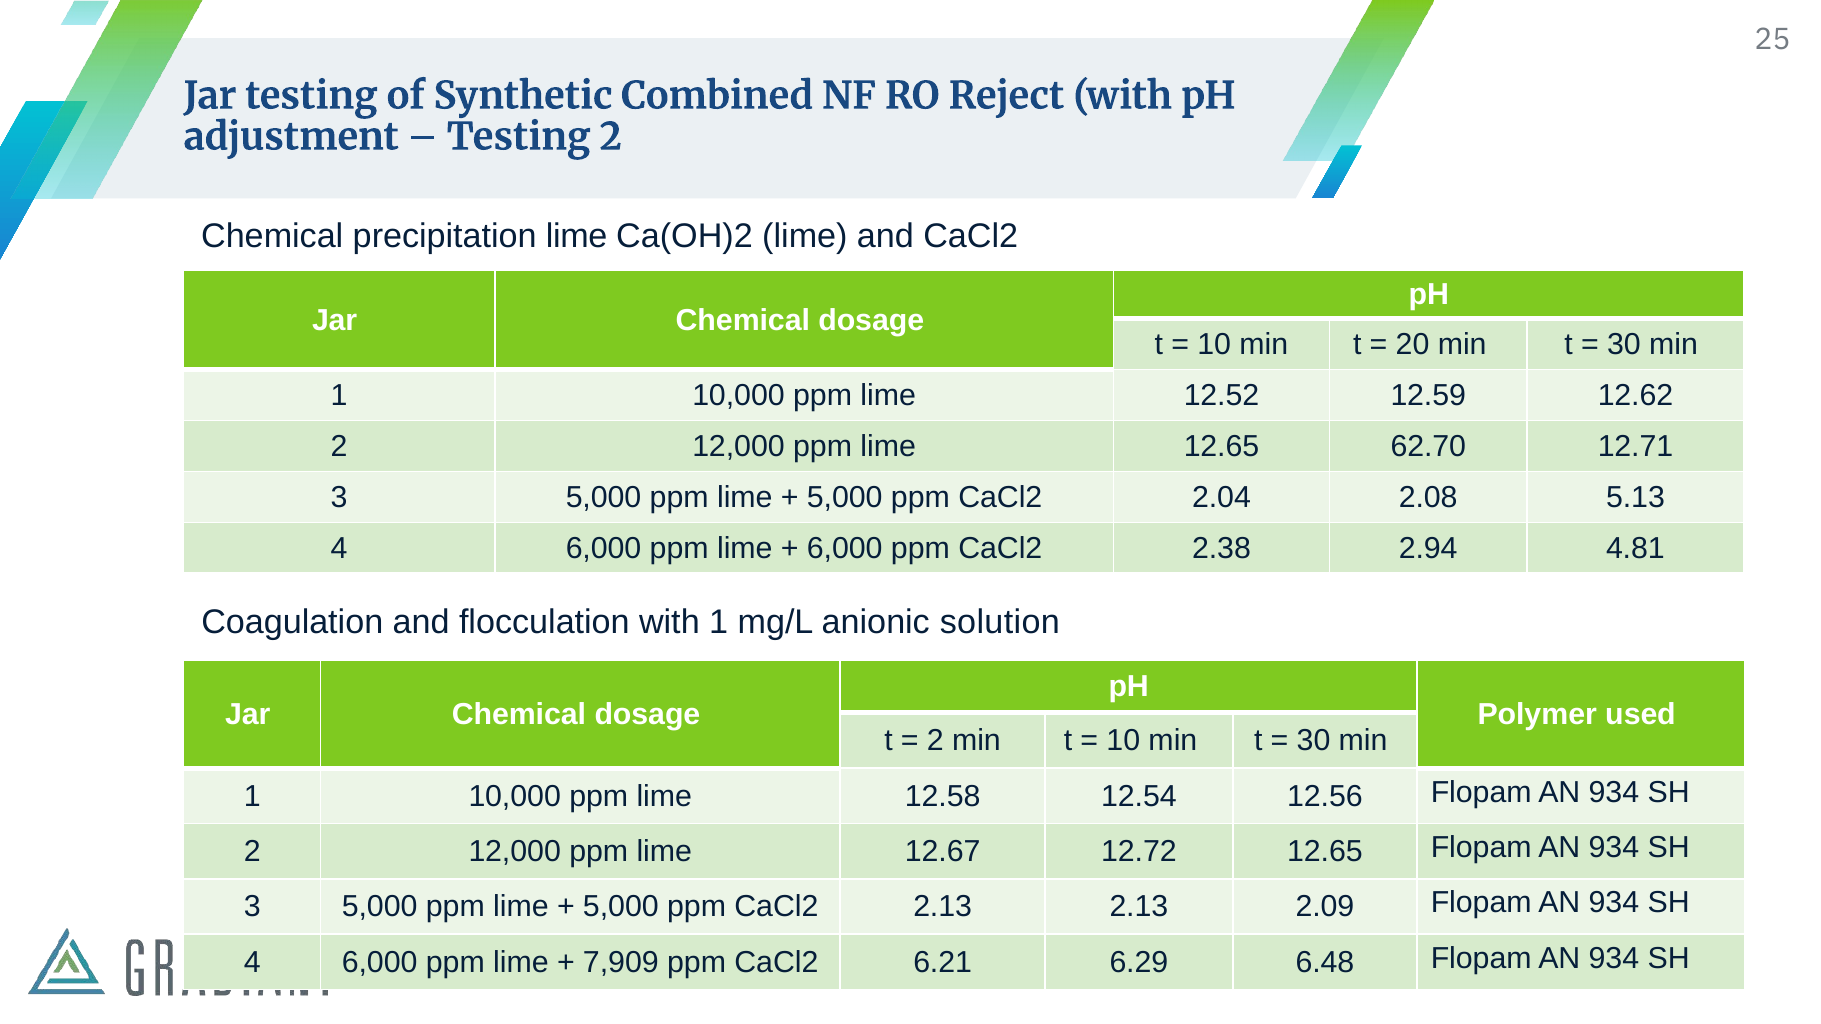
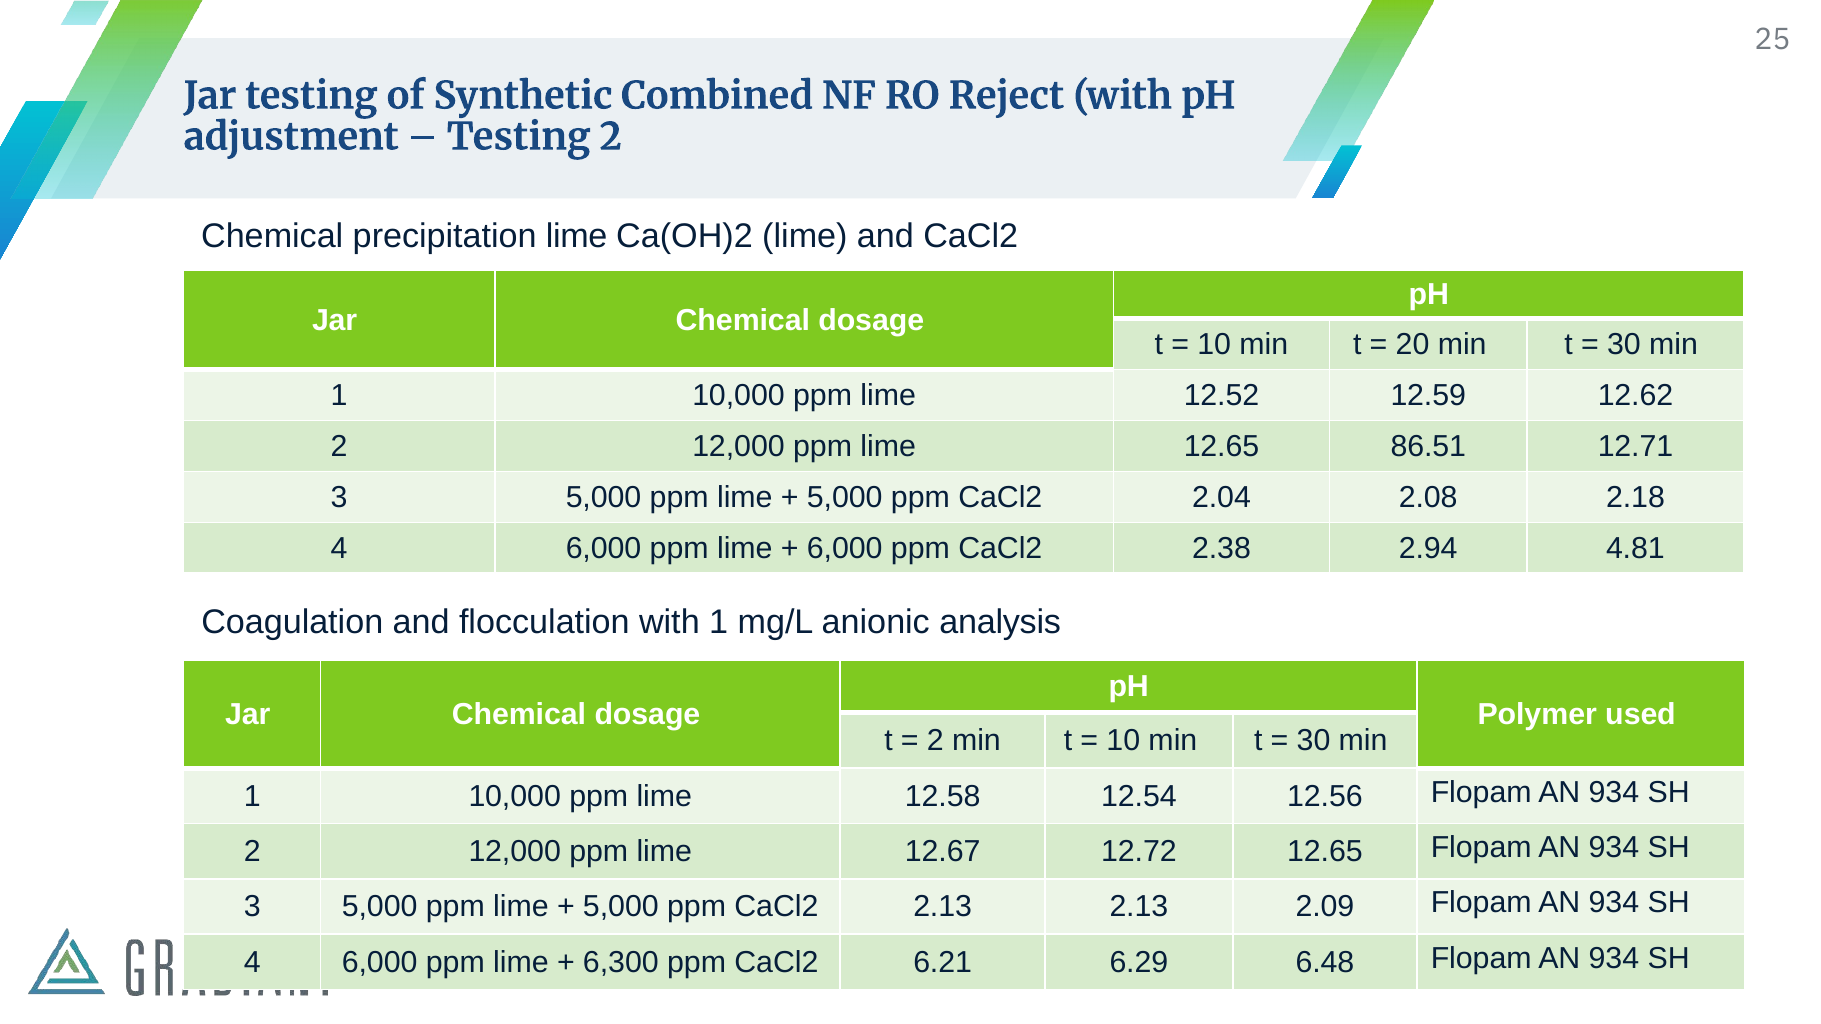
62.70: 62.70 -> 86.51 (1428, 447)
5.13: 5.13 -> 2.18 (1636, 498)
solution: solution -> analysis (1000, 623)
7,909: 7,909 -> 6,300 (621, 963)
